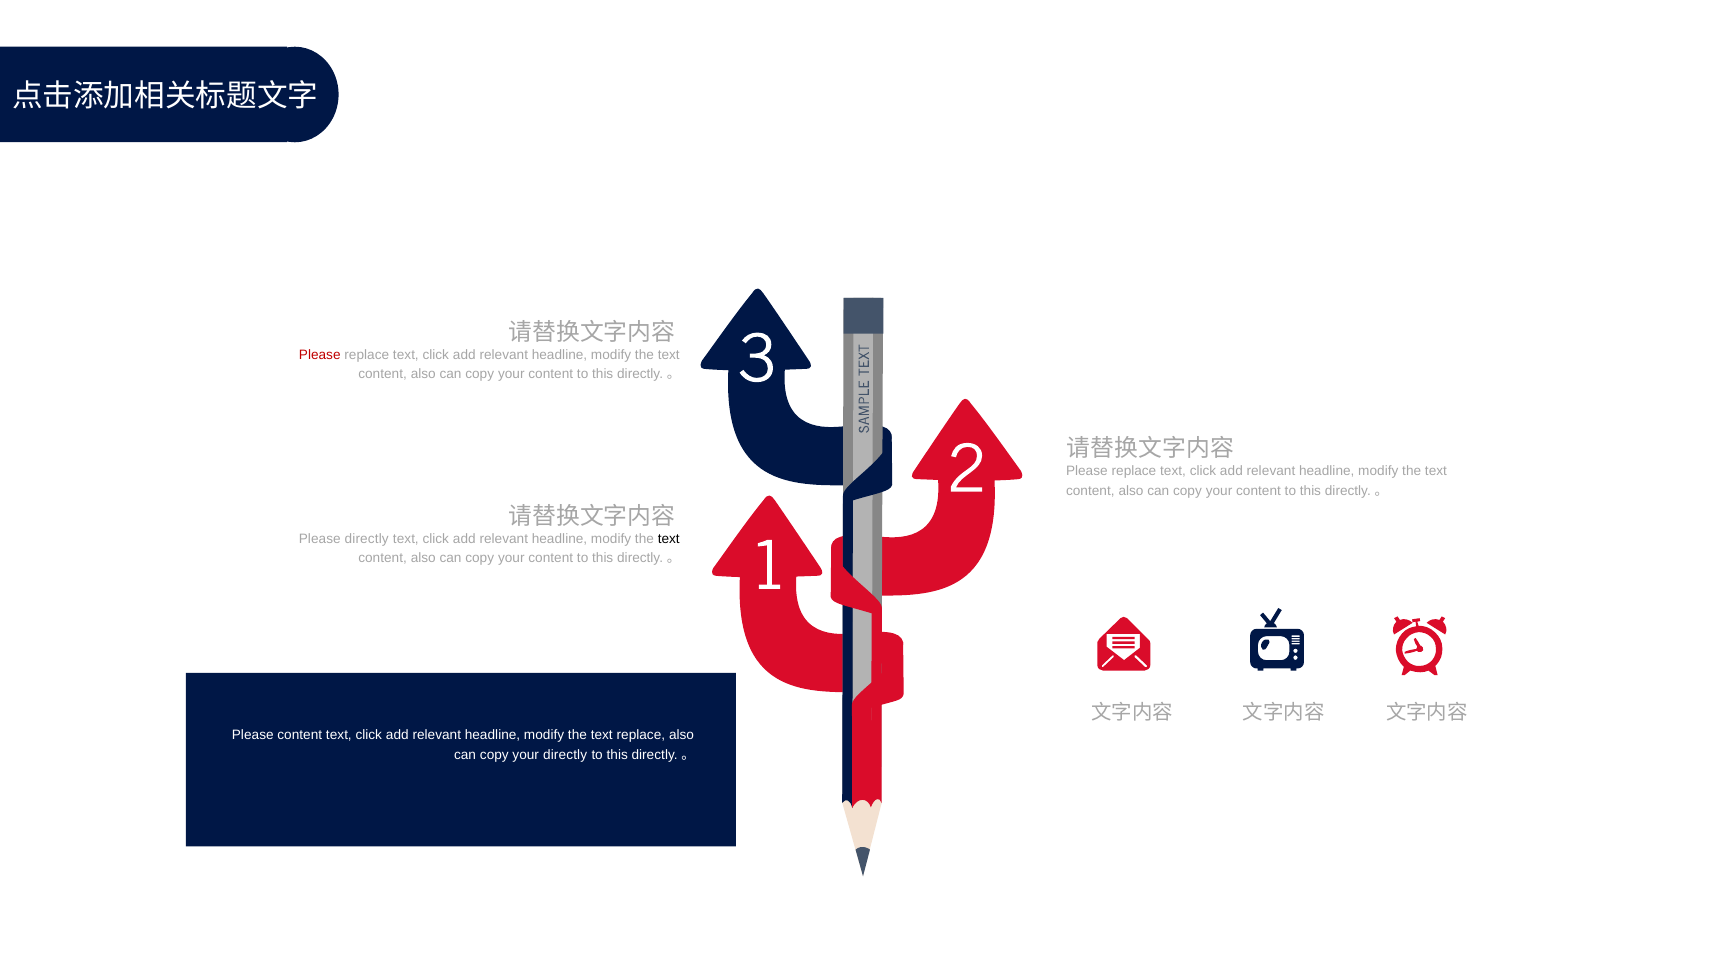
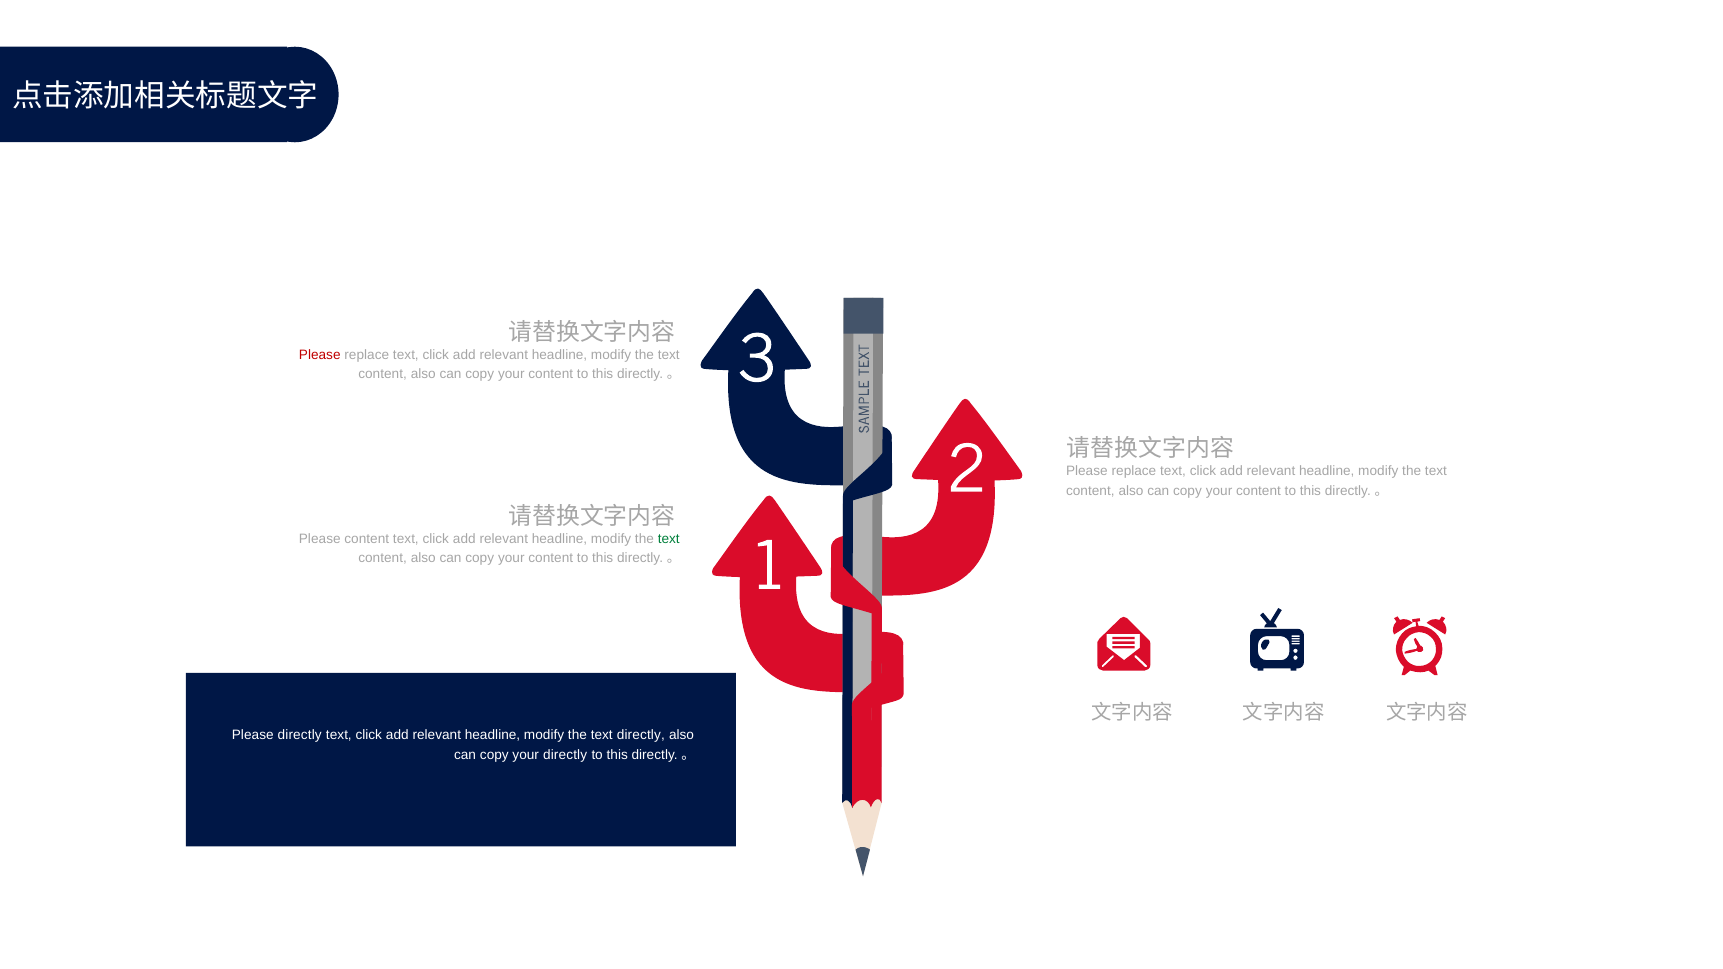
Please directly: directly -> content (367, 539)
text colour: black -> green (669, 539)
Please content: content -> directly (300, 735)
text replace: replace -> directly (641, 735)
